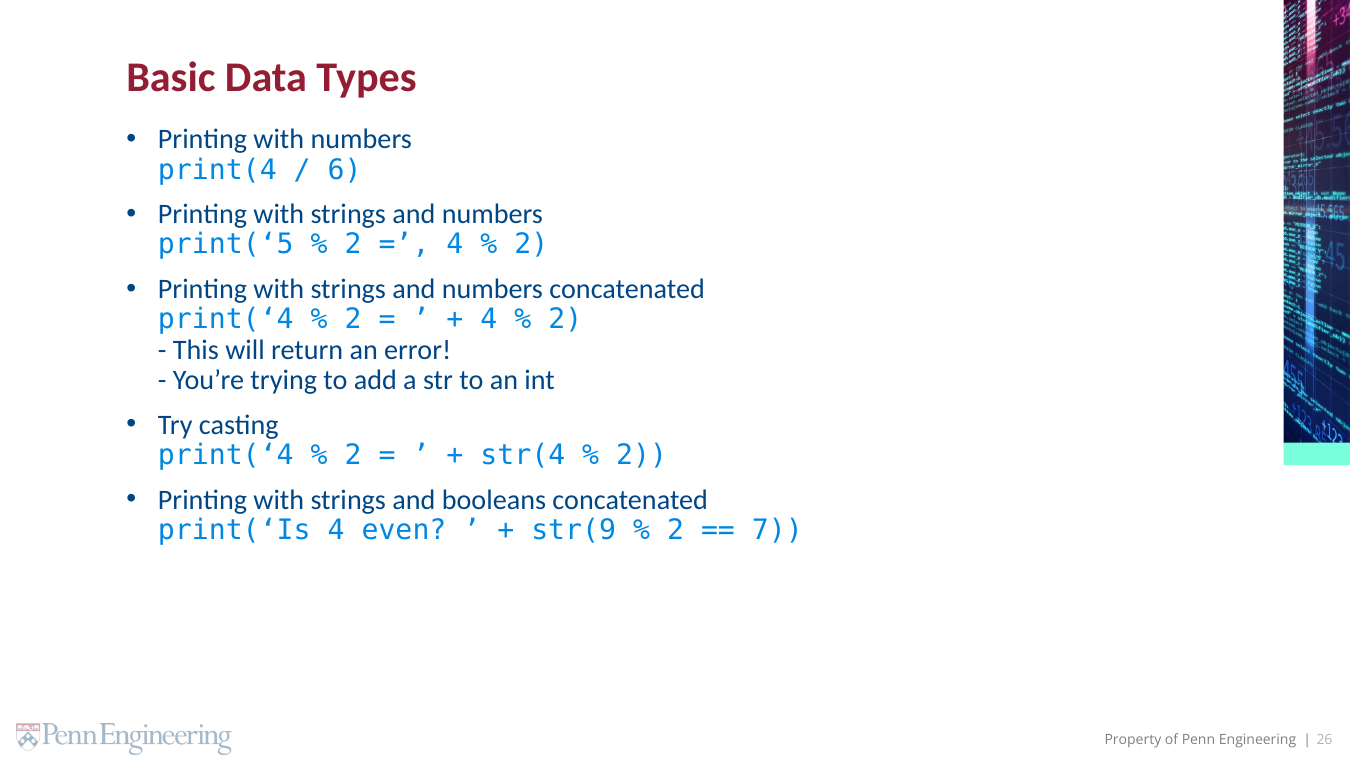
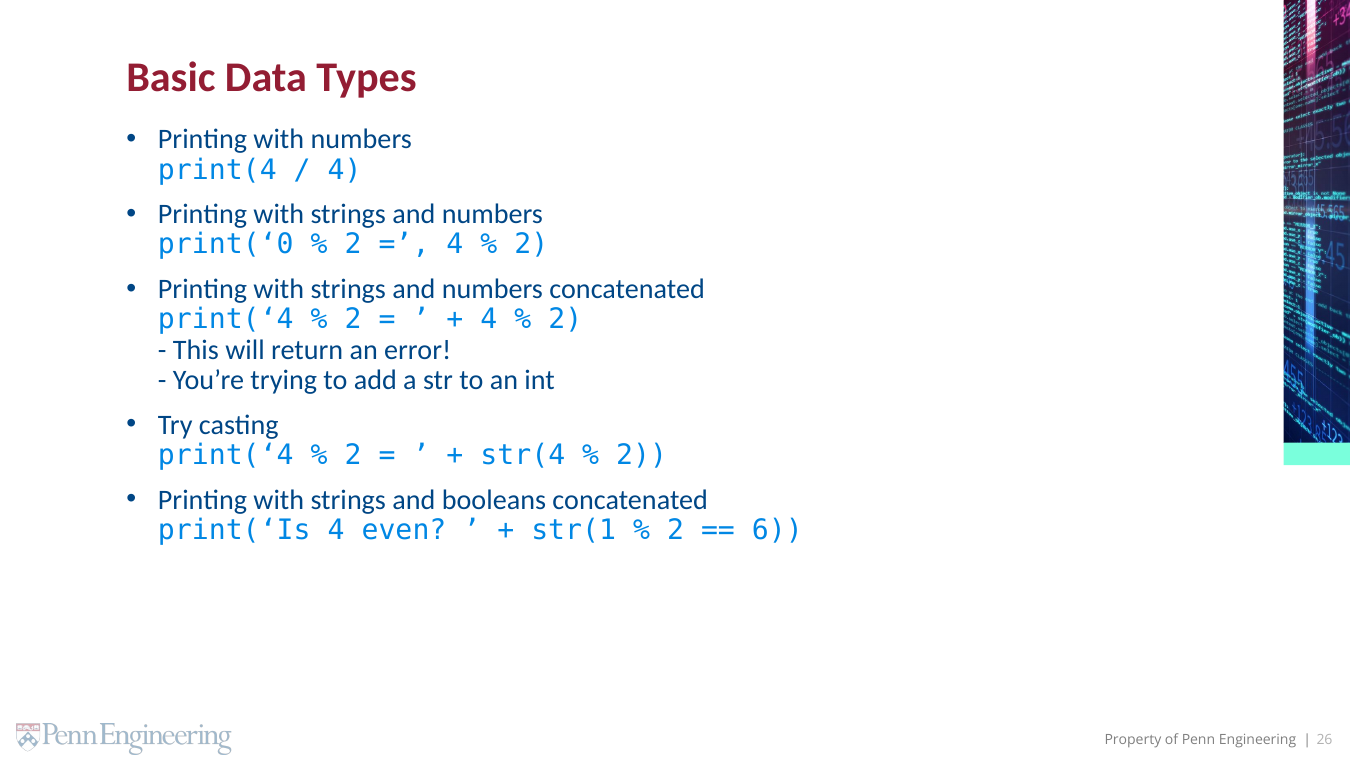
6: 6 -> 4 (345, 170)
print(‘5: print(‘5 -> print(‘0 (226, 244)
str(9: str(9 -> str(1 (574, 530)
7: 7 -> 6 (777, 530)
